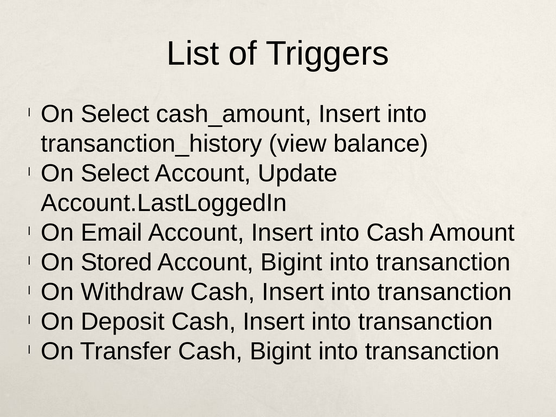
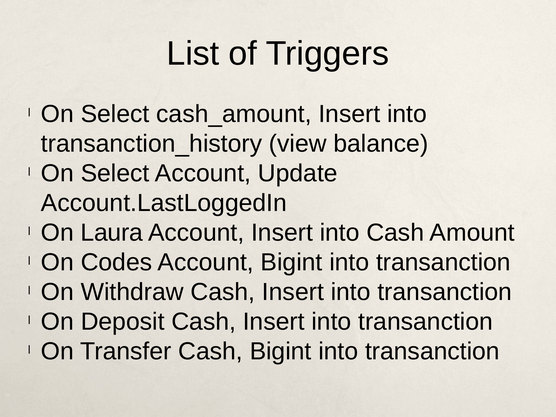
Email: Email -> Laura (112, 233)
Stored: Stored -> Codes (116, 262)
